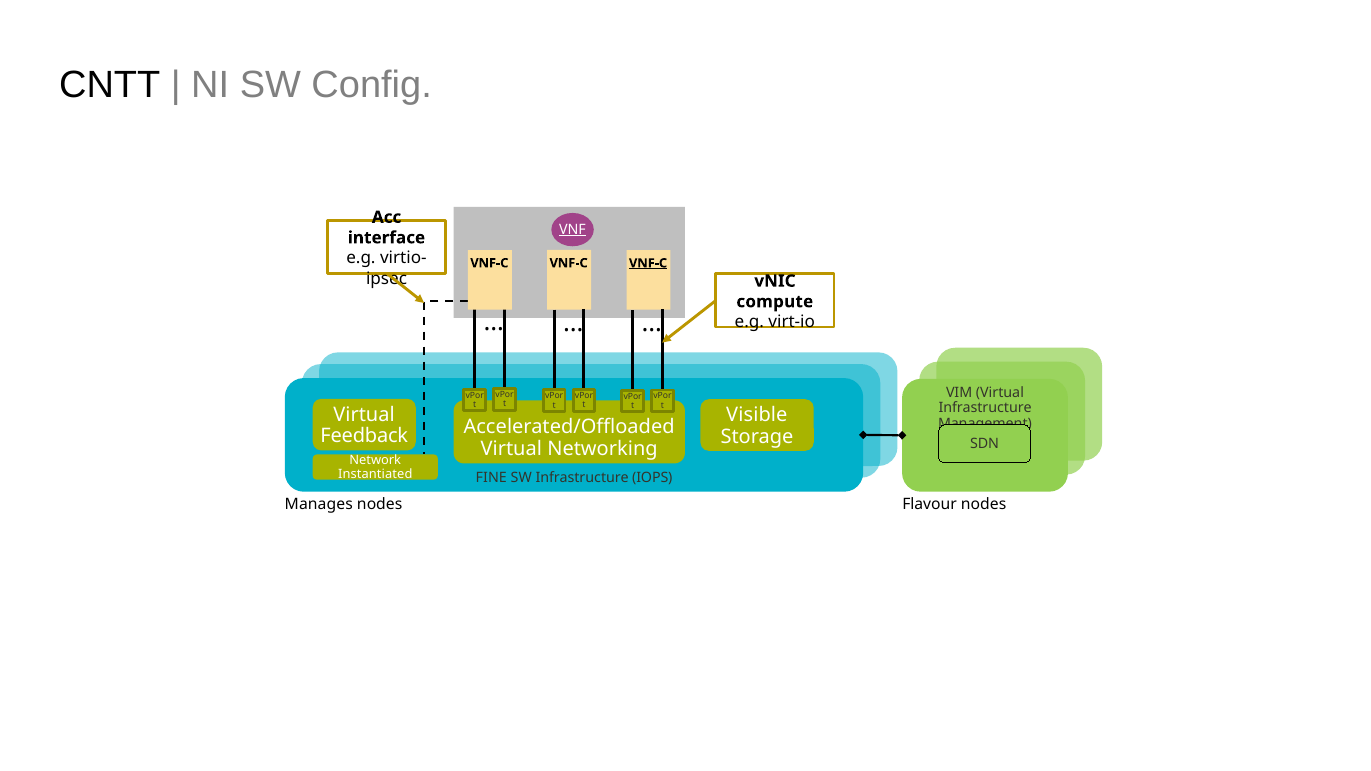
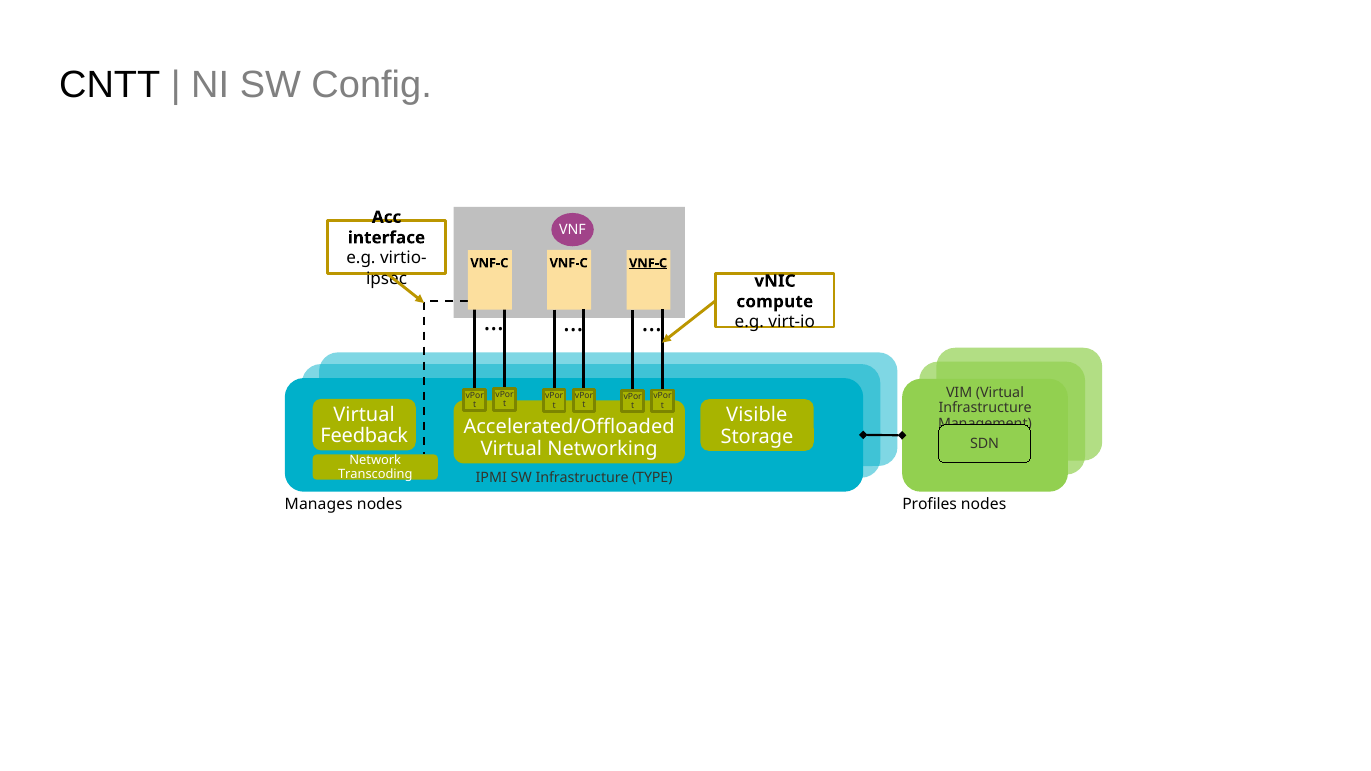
VNF underline: present -> none (573, 230)
Instantiated: Instantiated -> Transcoding (375, 474)
FINE: FINE -> IPMI (491, 478)
IOPS: IOPS -> TYPE (652, 478)
Flavour: Flavour -> Profiles (930, 504)
